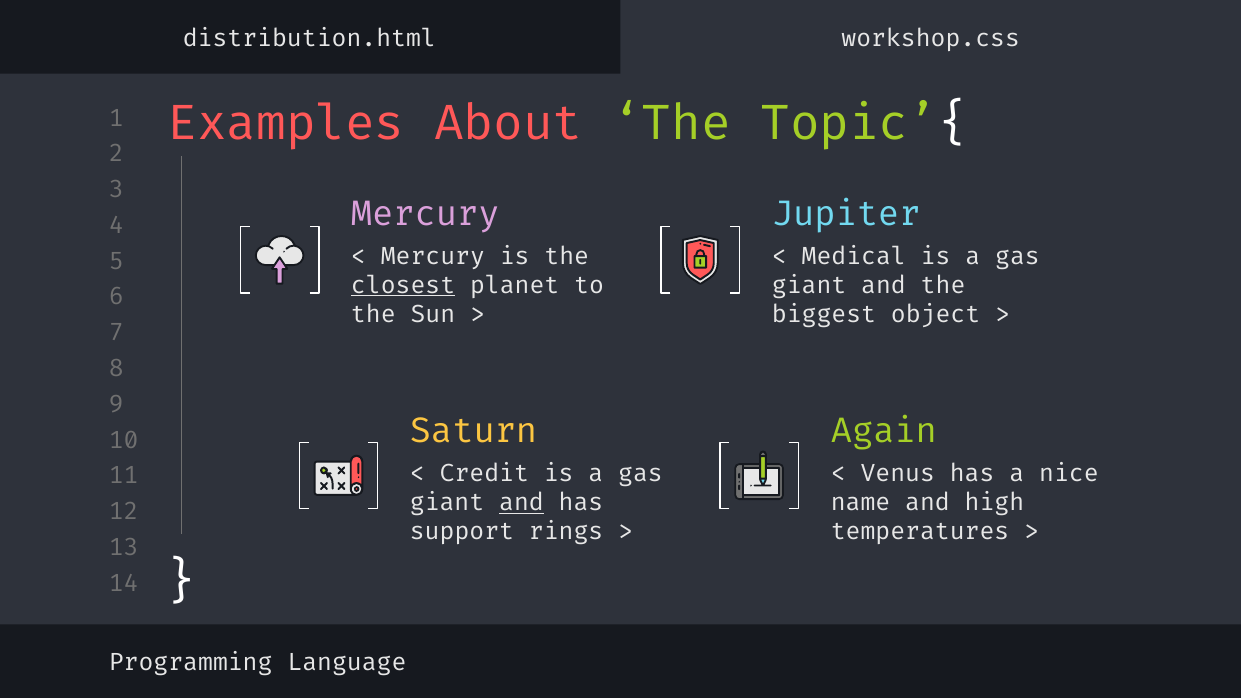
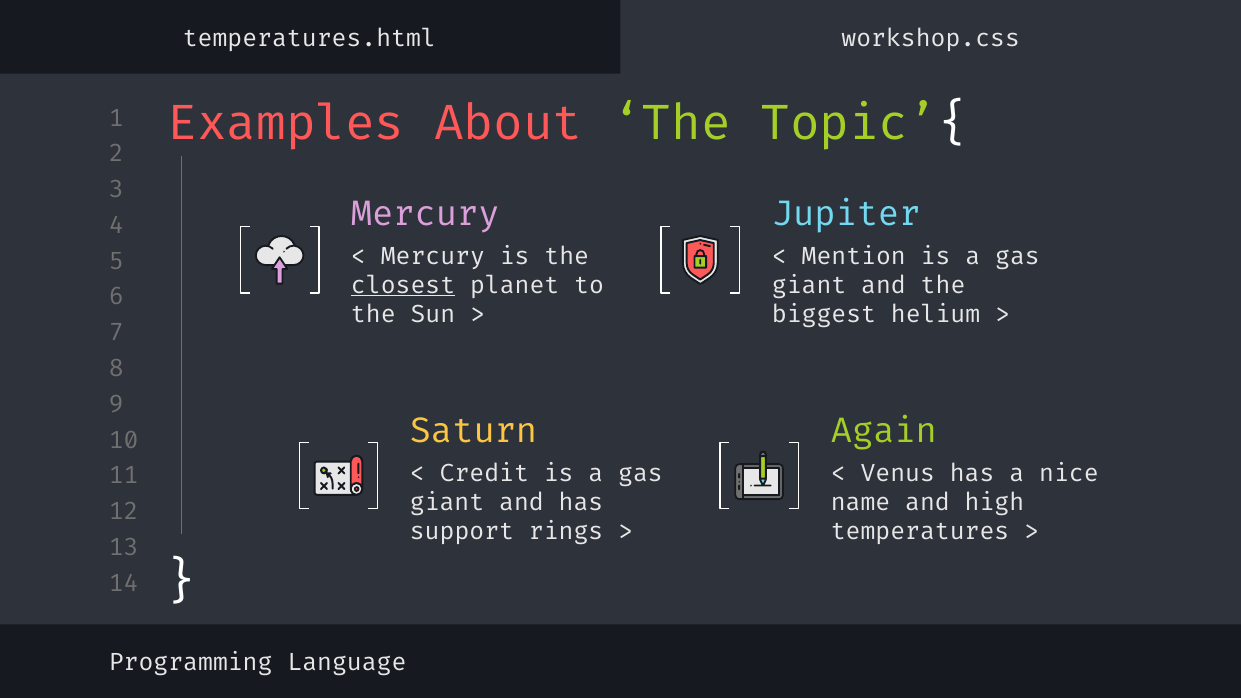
distribution.html: distribution.html -> temperatures.html (309, 38)
Medical: Medical -> Mention (854, 256)
object: object -> helium (936, 314)
and underline: present -> none (521, 503)
